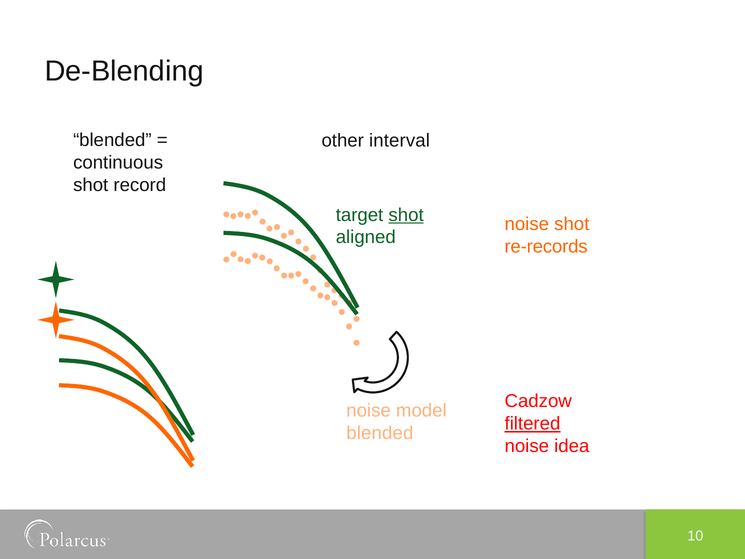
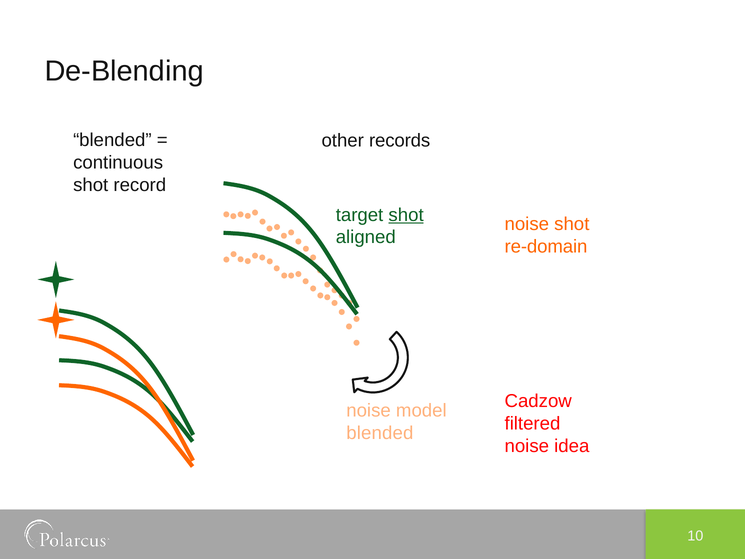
interval: interval -> records (400, 140)
re-records: re-records -> re-domain (546, 246)
filtered underline: present -> none (532, 423)
